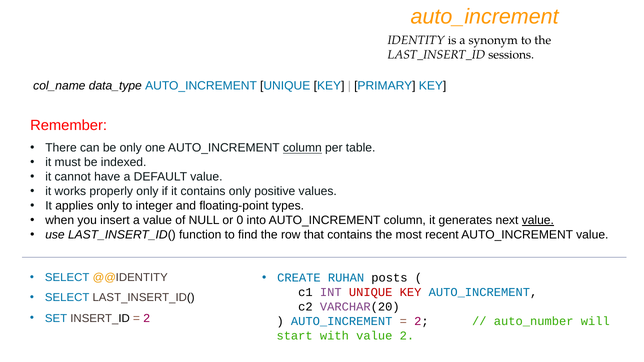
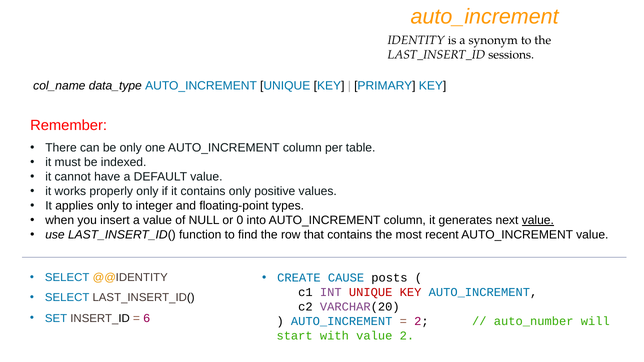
column underline: present -> none (302, 148)
RUHAN: RUHAN -> CAUSE (346, 278)
2: 2 -> 6 (147, 318)
